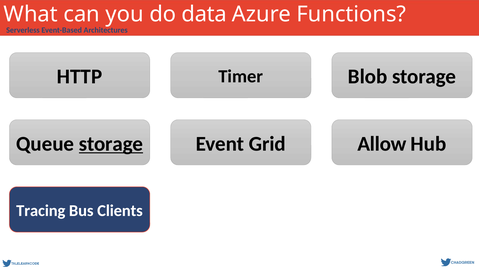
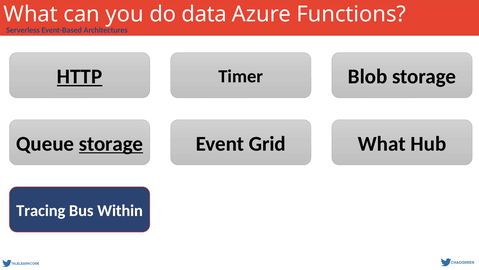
HTTP underline: none -> present (80, 77)
Grid Allow: Allow -> What (382, 143)
Clients: Clients -> Within (120, 210)
